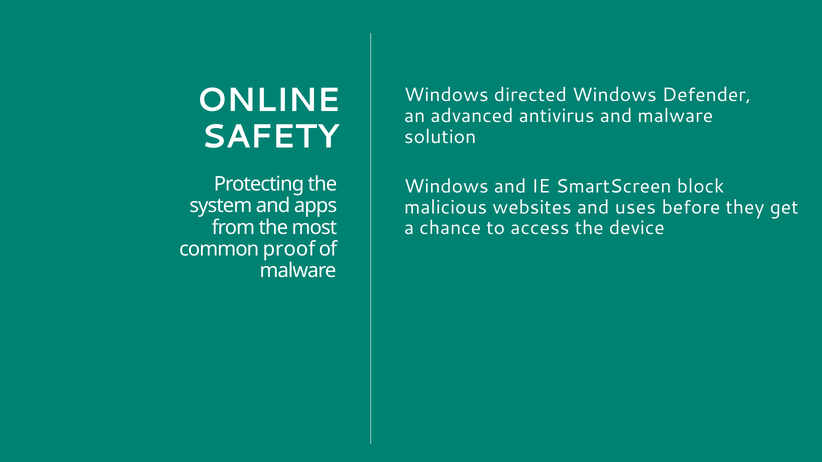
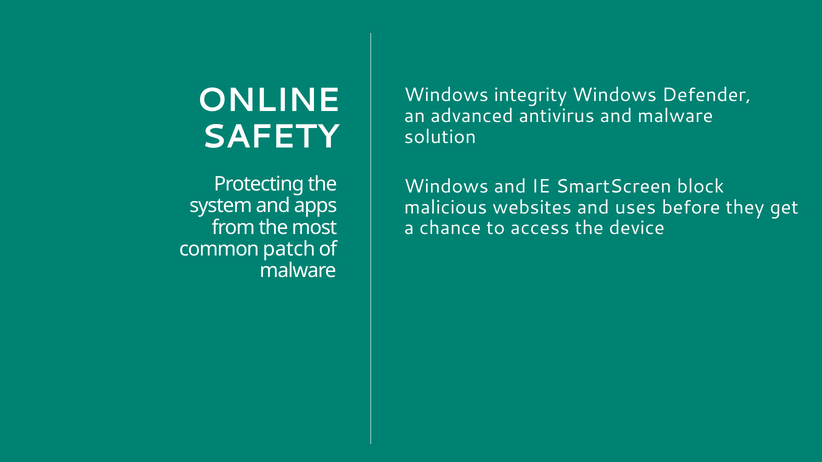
directed: directed -> integrity (530, 95)
proof: proof -> patch (289, 249)
